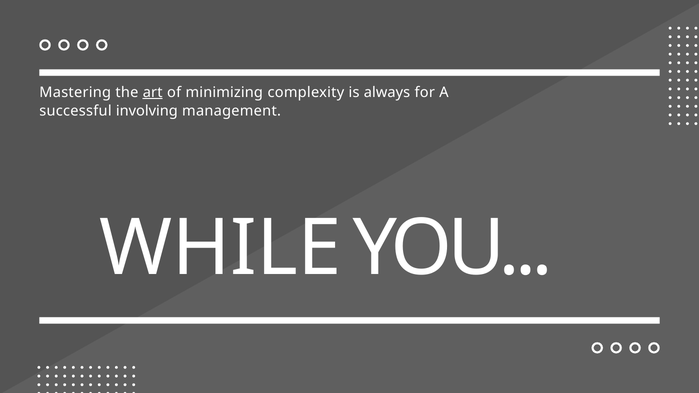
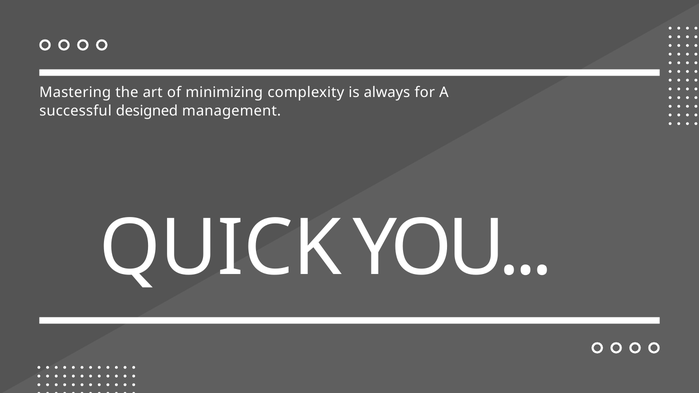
art underline: present -> none (153, 92)
involving: involving -> designed (147, 111)
WHILE: WHILE -> QUICK (221, 248)
